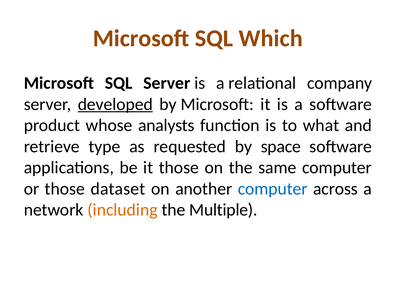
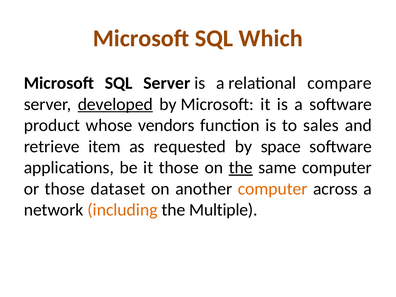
company: company -> compare (340, 83)
analysts: analysts -> vendors (166, 125)
what: what -> sales (321, 125)
type: type -> item (105, 146)
the underline: none -> present (241, 168)
computer colour: blue -> orange (273, 189)
